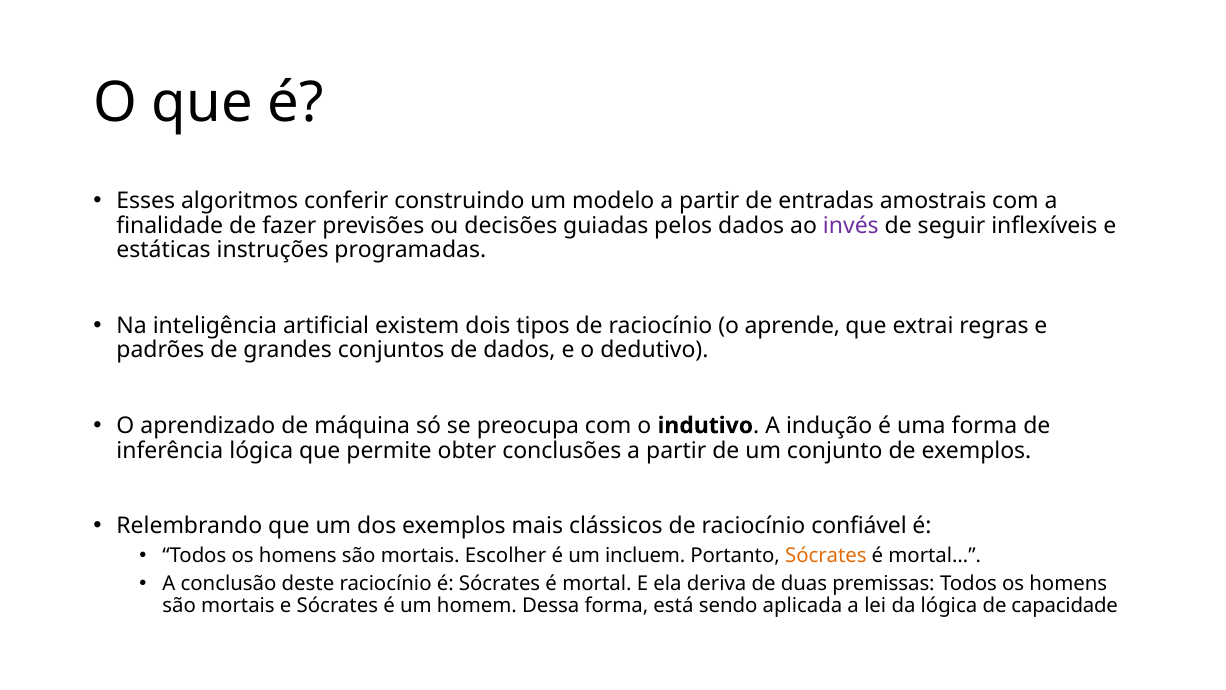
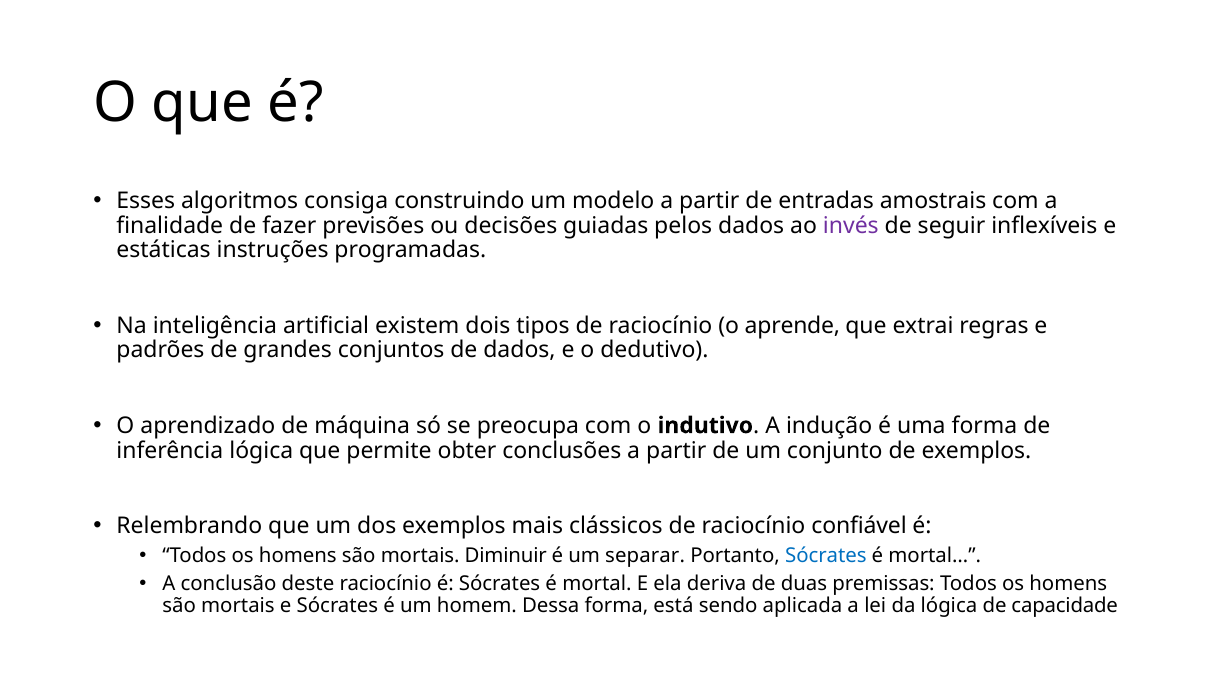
conferir: conferir -> consiga (346, 200)
Escolher: Escolher -> Diminuir (506, 555)
incluem: incluem -> separar (645, 555)
Sócrates colour: orange -> blue (826, 555)
